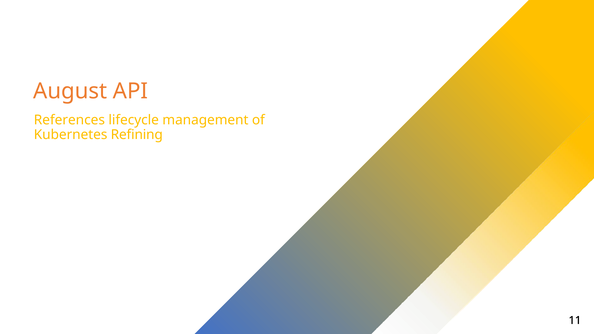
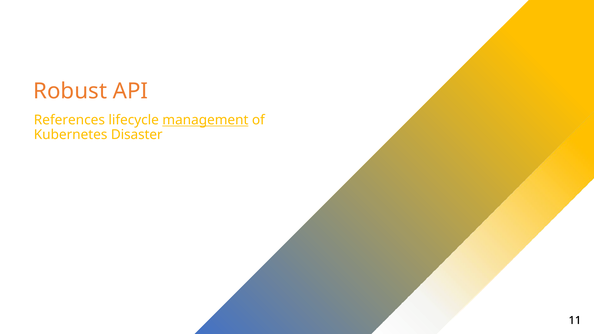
August: August -> Robust (70, 91)
management underline: none -> present (205, 120)
Refining: Refining -> Disaster (137, 135)
